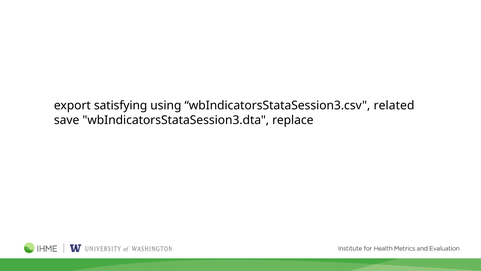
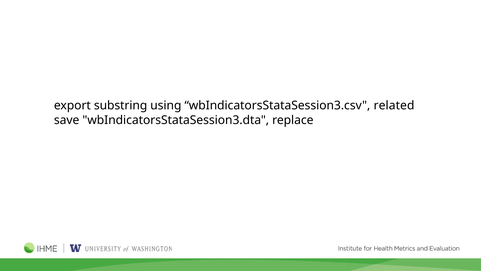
satisfying: satisfying -> substring (121, 105)
